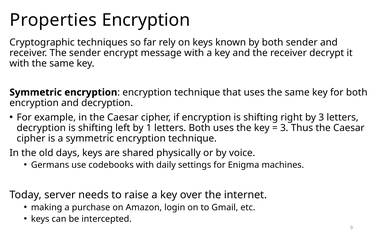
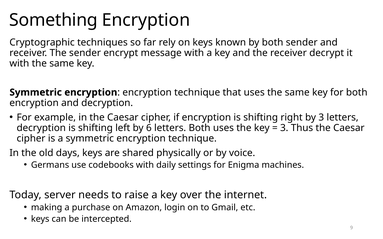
Properties: Properties -> Something (53, 20)
1: 1 -> 6 (149, 128)
